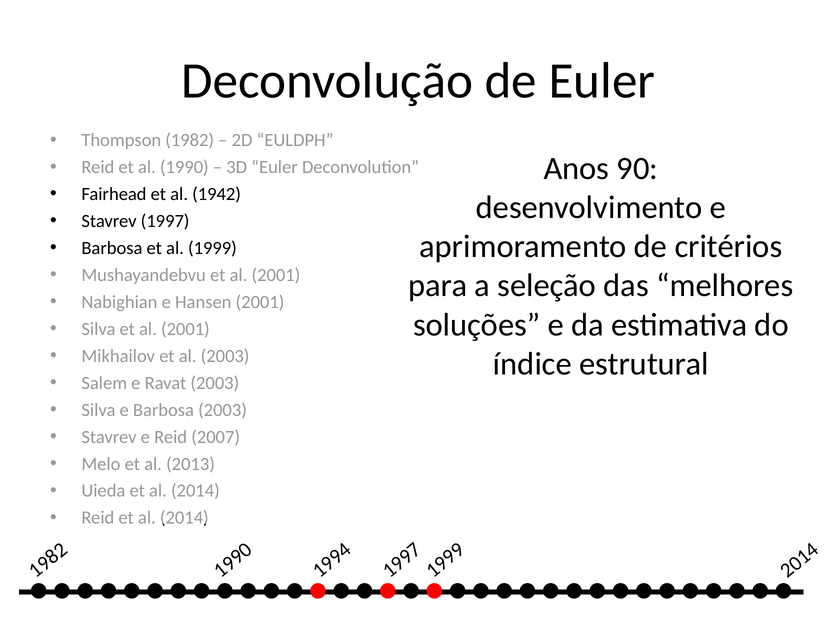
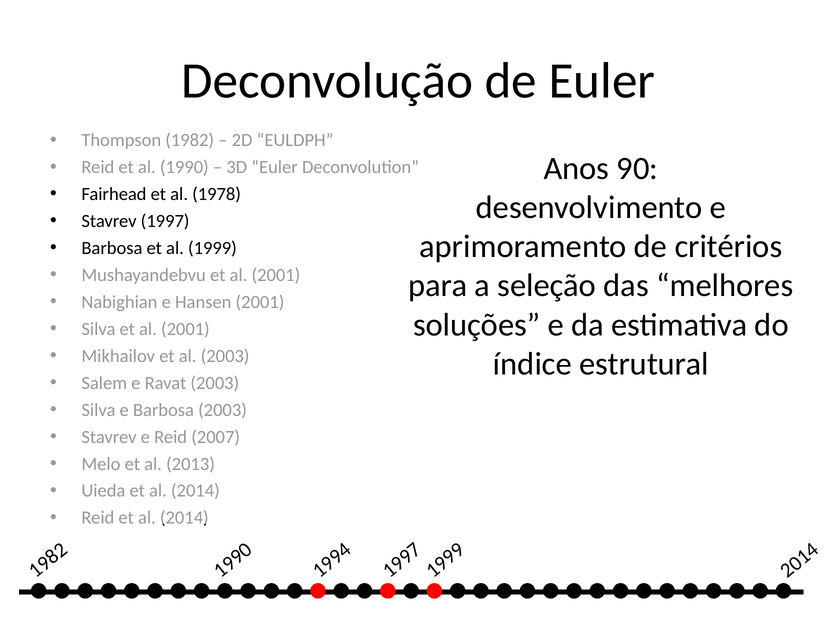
1942: 1942 -> 1978 (217, 194)
